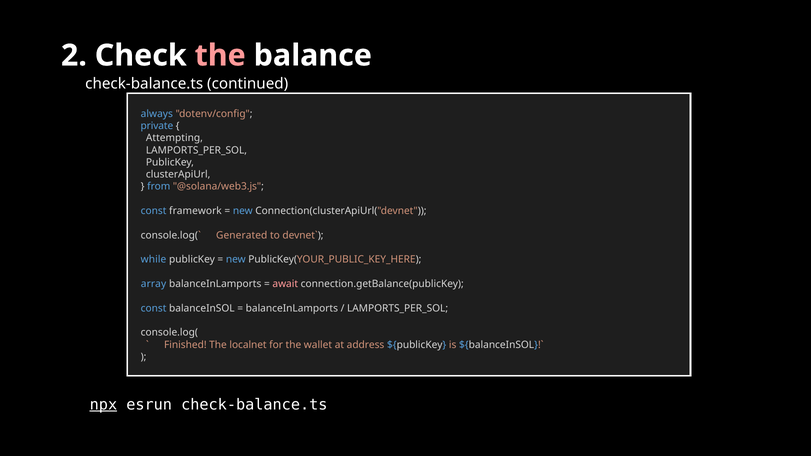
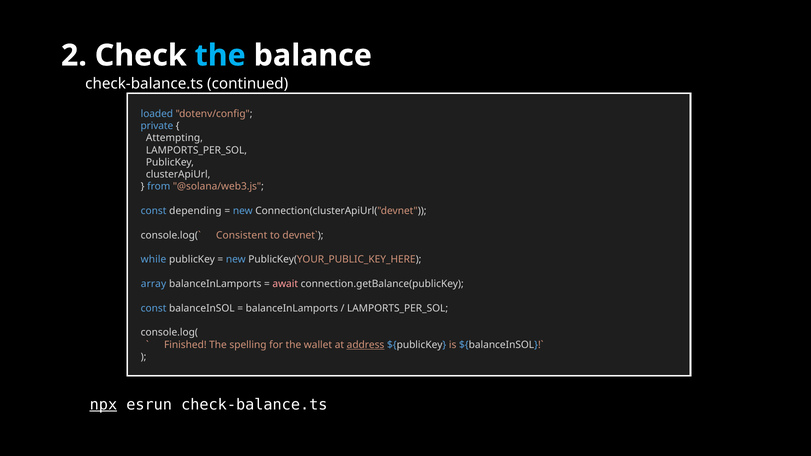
the colour: pink -> light blue (220, 55)
always: always -> loaded (157, 114)
framework: framework -> depending (195, 211)
Generated: Generated -> Consistent (242, 235)
localnet: localnet -> spelling (248, 345)
address underline: none -> present (366, 345)
